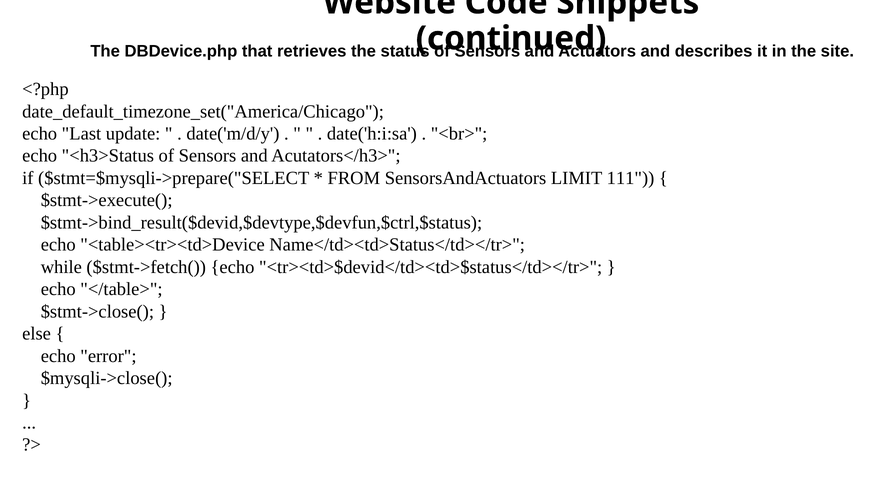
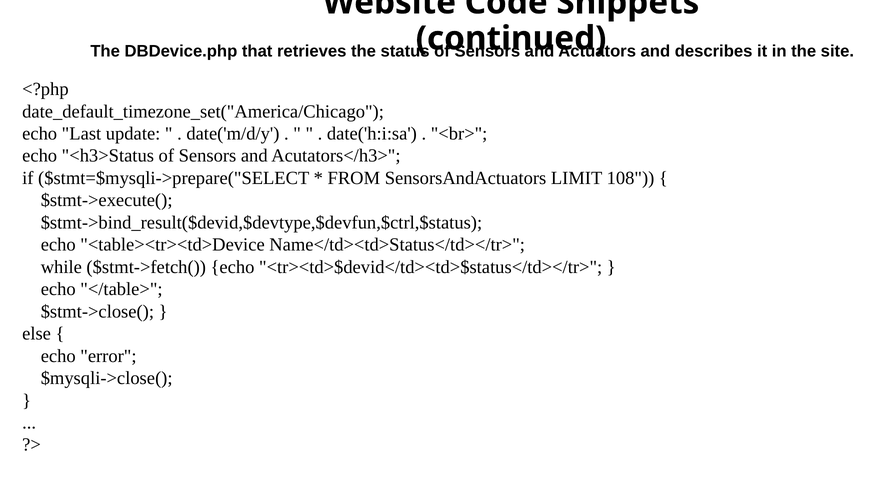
111: 111 -> 108 (631, 178)
